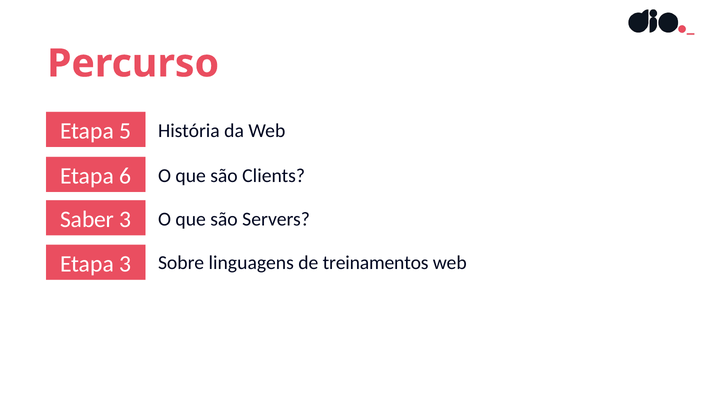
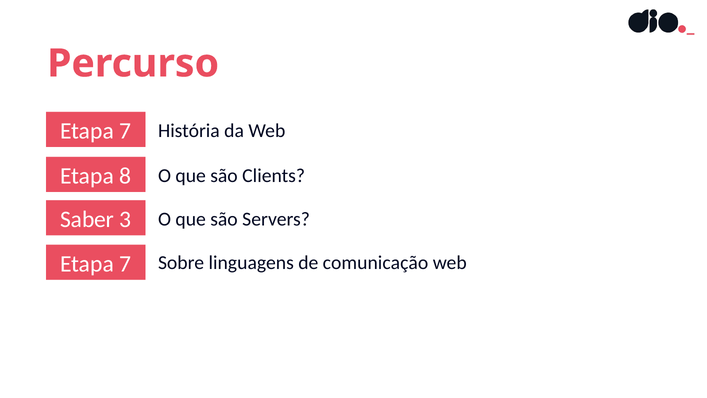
5: 5 -> 7 (125, 131)
6: 6 -> 8 (125, 176)
3: 3 -> 7 (125, 264)
treinamentos: treinamentos -> comunicação (376, 262)
